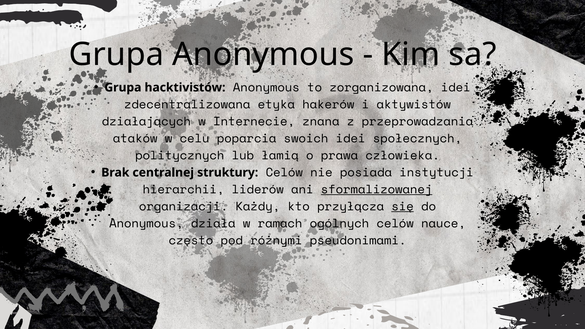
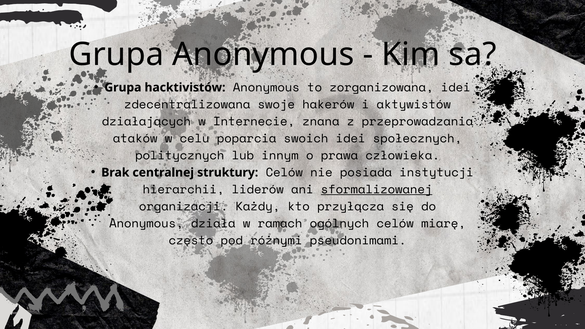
etyka: etyka -> swoje (276, 104)
łamią: łamią -> innym (280, 156)
się underline: present -> none (403, 207)
nauce: nauce -> miarę (443, 224)
